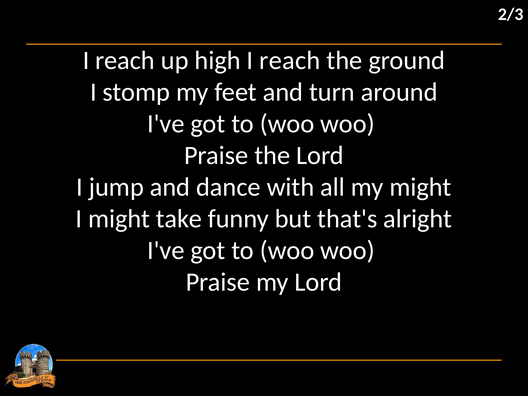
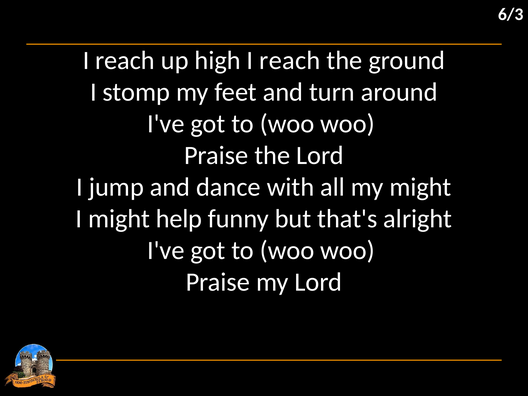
2/3: 2/3 -> 6/3 (511, 14)
take: take -> help (179, 219)
